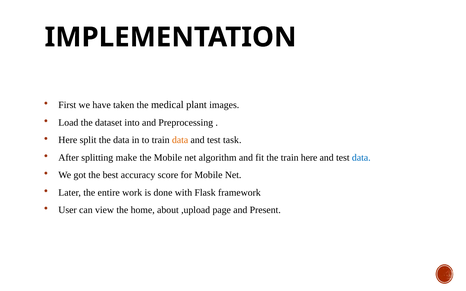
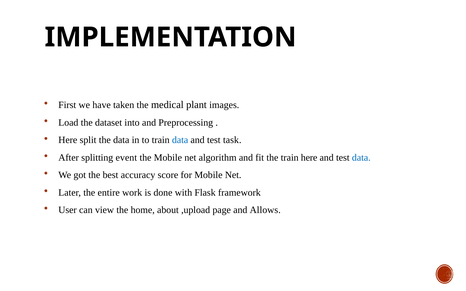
data colour: orange -> blue (180, 140)
make: make -> event (126, 158)
Present: Present -> Allows (265, 210)
